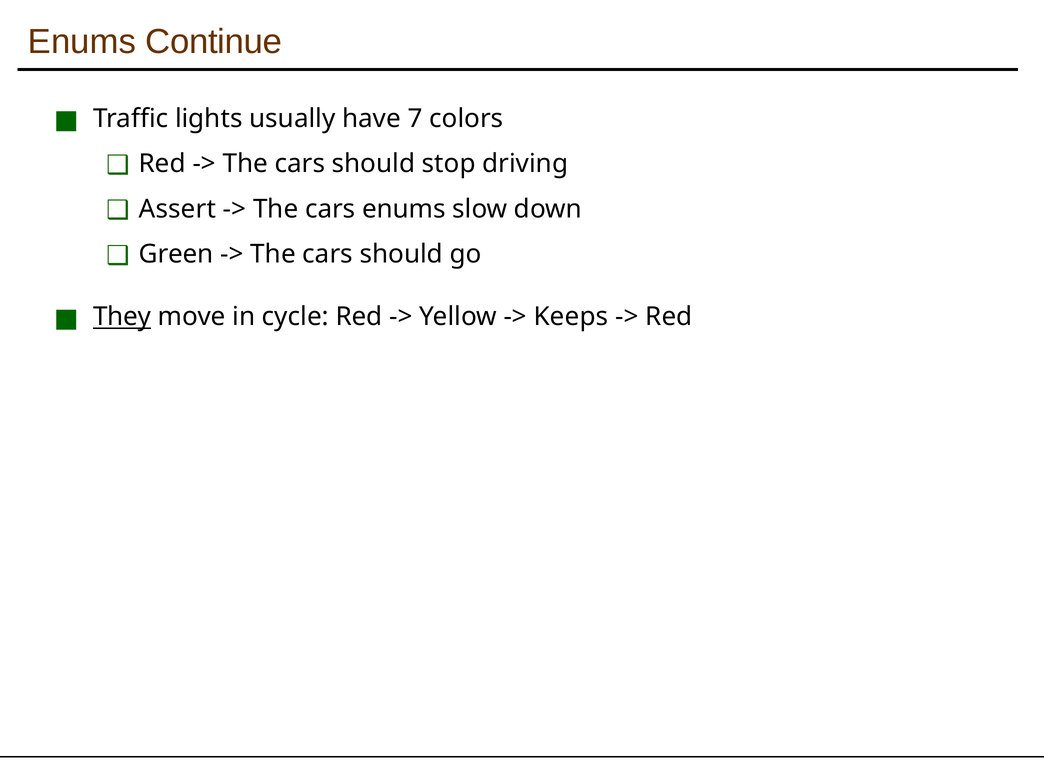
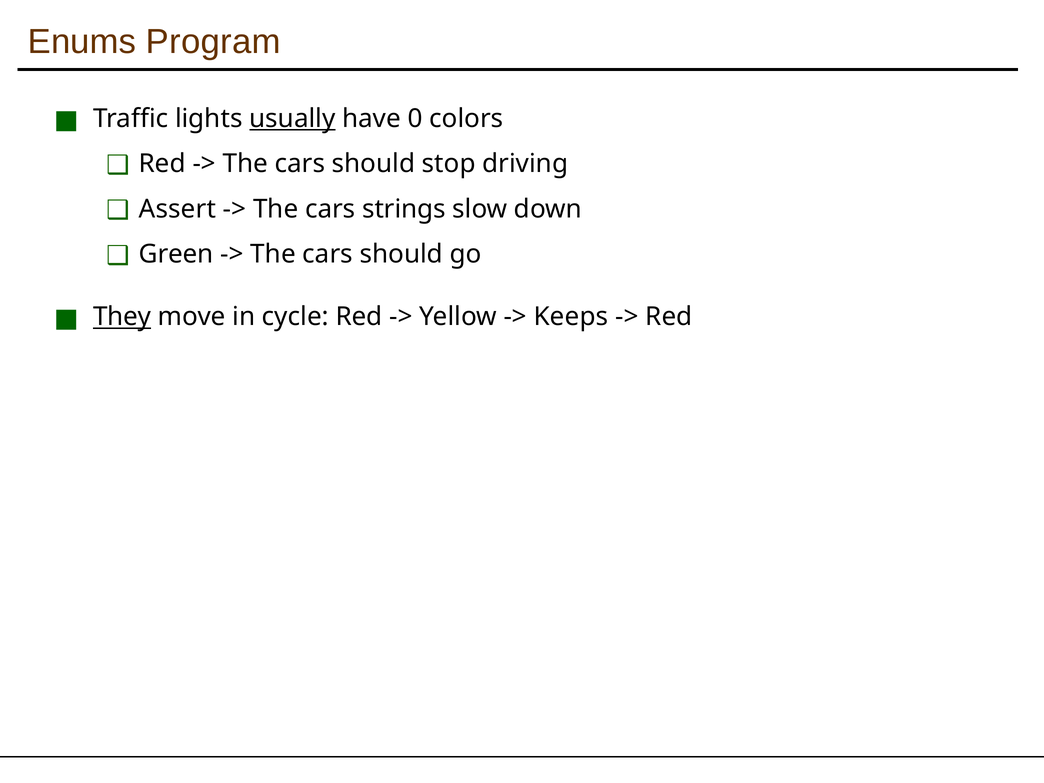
Continue: Continue -> Program (213, 42)
usually underline: none -> present (292, 118)
7: 7 -> 0 (415, 118)
cars enums: enums -> strings (404, 209)
